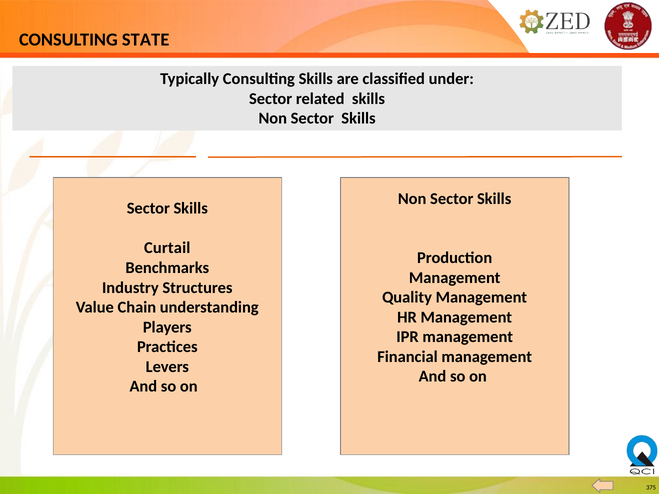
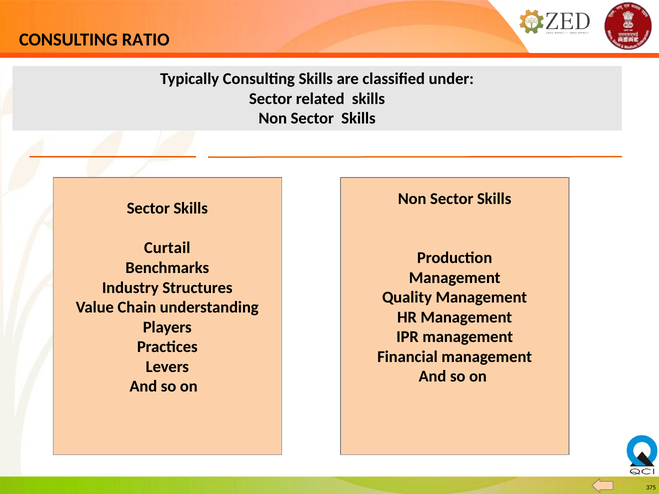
STATE: STATE -> RATIO (146, 40)
